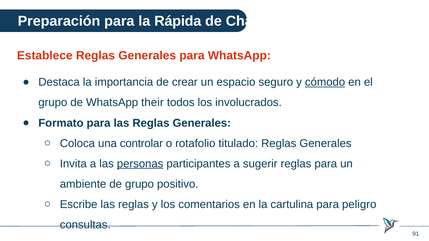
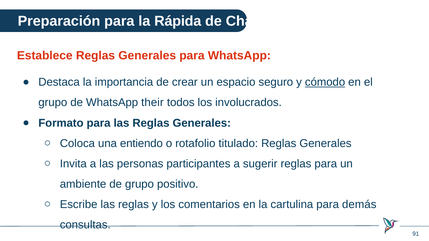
controlar: controlar -> entiendo (141, 143)
personas underline: present -> none (140, 164)
peligro: peligro -> demás (359, 205)
